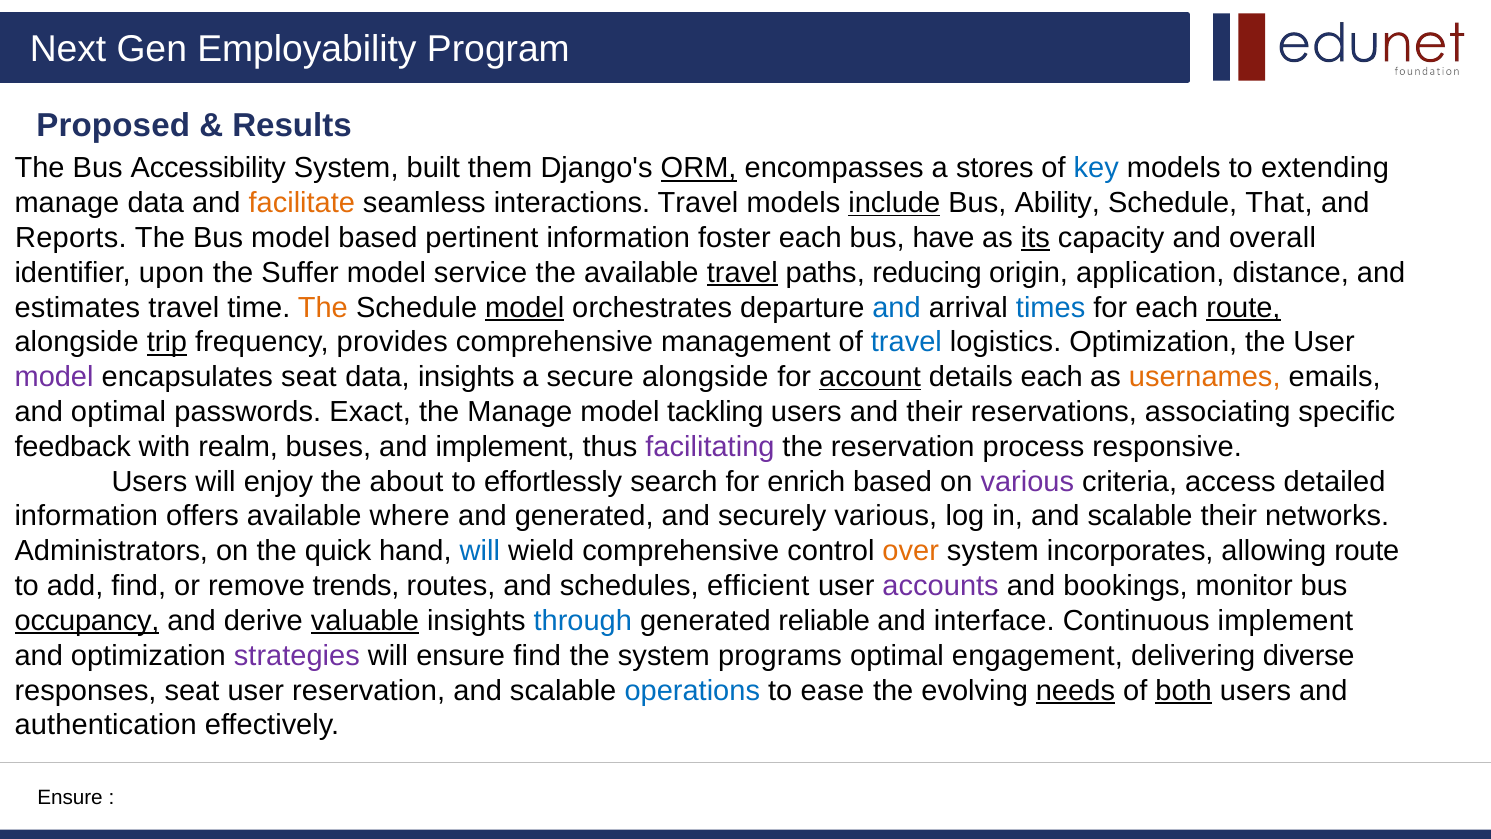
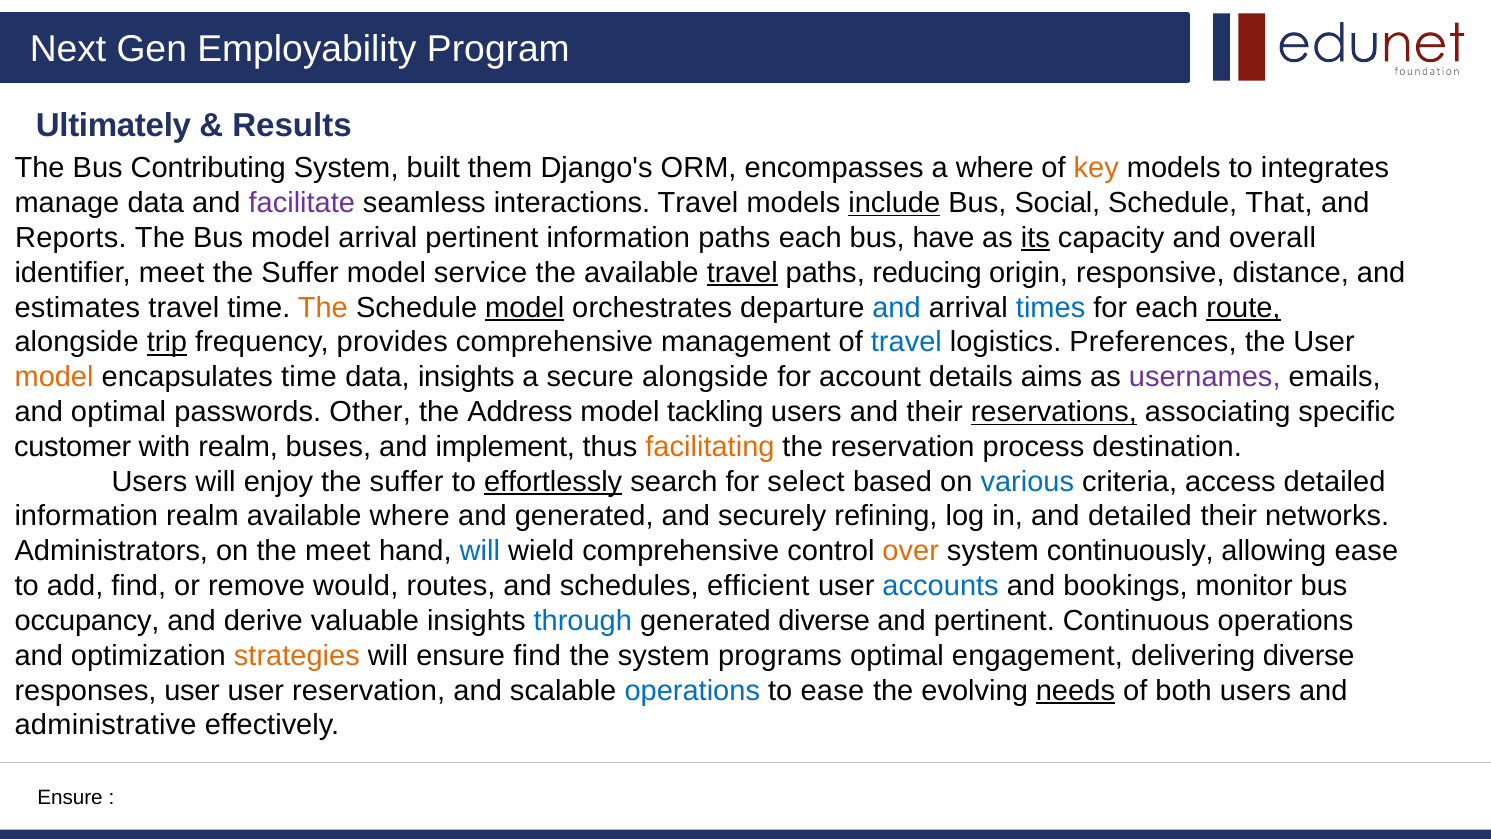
Proposed: Proposed -> Ultimately (113, 126)
Accessibility: Accessibility -> Contributing (208, 168)
ORM underline: present -> none (699, 168)
a stores: stores -> where (995, 168)
key colour: blue -> orange (1096, 168)
extending: extending -> integrates (1325, 168)
facilitate colour: orange -> purple (302, 203)
Ability: Ability -> Social (1057, 203)
model based: based -> arrival (378, 238)
information foster: foster -> paths (734, 238)
identifier upon: upon -> meet (172, 273)
application: application -> responsive (1150, 273)
logistics Optimization: Optimization -> Preferences (1153, 342)
model colour: purple -> orange (54, 377)
encapsulates seat: seat -> time (309, 377)
account underline: present -> none (870, 377)
details each: each -> aims (1052, 377)
usernames colour: orange -> purple (1205, 377)
Exact: Exact -> Other (370, 412)
the Manage: Manage -> Address (520, 412)
reservations underline: none -> present (1054, 412)
feedback: feedback -> customer (73, 447)
facilitating colour: purple -> orange (710, 447)
responsive: responsive -> destination (1167, 447)
enjoy the about: about -> suffer (407, 481)
effortlessly underline: none -> present (553, 481)
enrich: enrich -> select (806, 481)
various colour: purple -> blue (1027, 481)
information offers: offers -> realm (203, 516)
securely various: various -> refining (886, 516)
in and scalable: scalable -> detailed (1140, 516)
the quick: quick -> meet (338, 551)
incorporates: incorporates -> continuously (1130, 551)
allowing route: route -> ease (1366, 551)
trends: trends -> would (356, 586)
accounts colour: purple -> blue (941, 586)
occupancy underline: present -> none (87, 621)
valuable underline: present -> none (365, 621)
generated reliable: reliable -> diverse (824, 621)
and interface: interface -> pertinent (994, 621)
Continuous implement: implement -> operations (1286, 621)
strategies colour: purple -> orange (297, 655)
responses seat: seat -> user (192, 690)
both underline: present -> none (1184, 690)
authentication: authentication -> administrative (106, 725)
